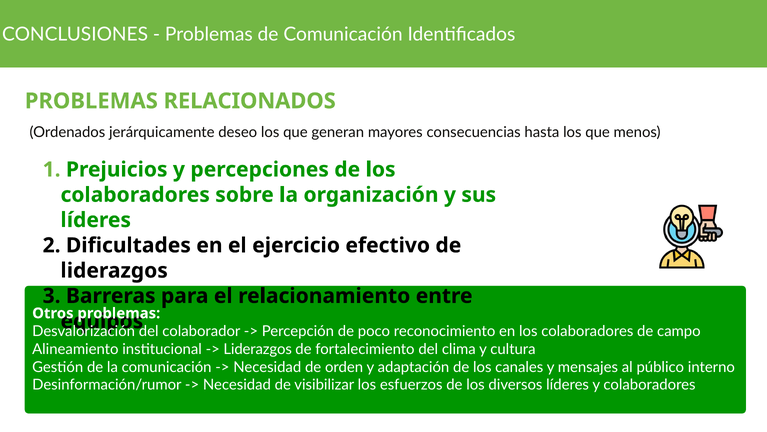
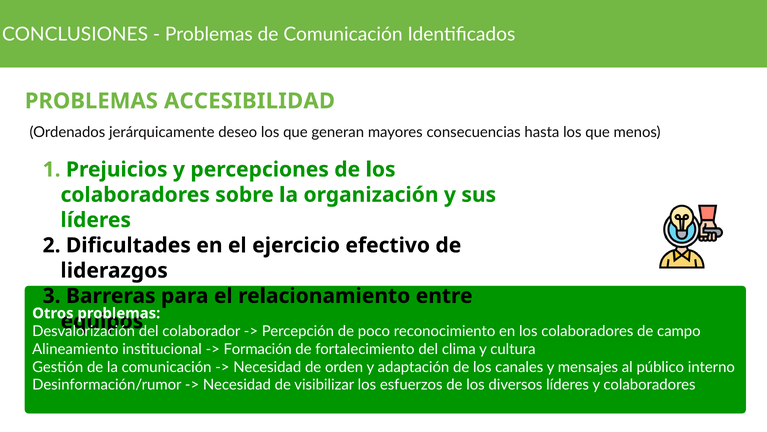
RELACIONADOS: RELACIONADOS -> ACCESIBILIDAD (250, 101)
Liderazgos: Liderazgos -> Formación (258, 349)
